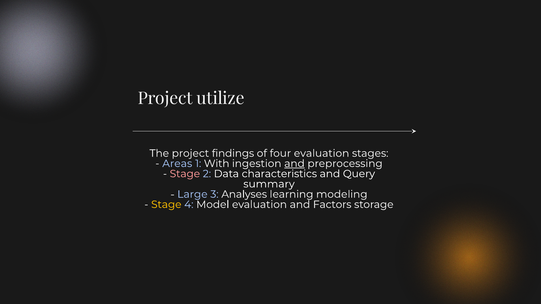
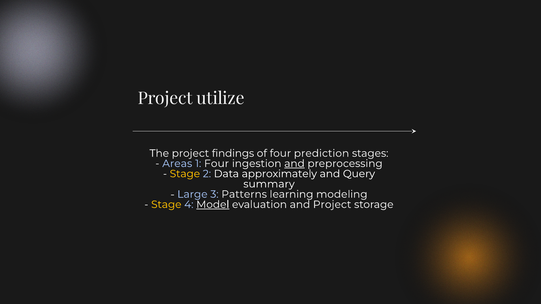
four evaluation: evaluation -> prediction (322, 153)
1 With: With -> Four (217, 164)
Stage colour: pink -> yellow (185, 174)
characteristics: characteristics -> approximately (279, 174)
Analyses: Analyses -> Patterns (244, 194)
Model underline: none -> present (213, 205)
and Factors: Factors -> Project (332, 205)
